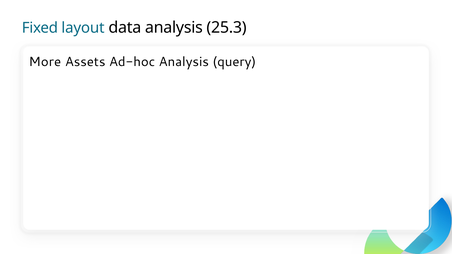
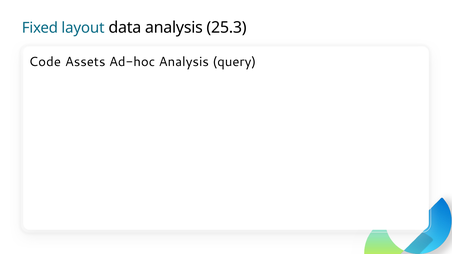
More: More -> Code (45, 62)
